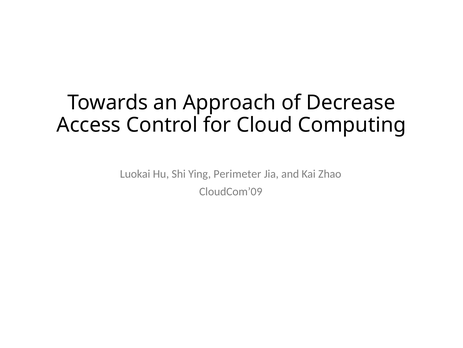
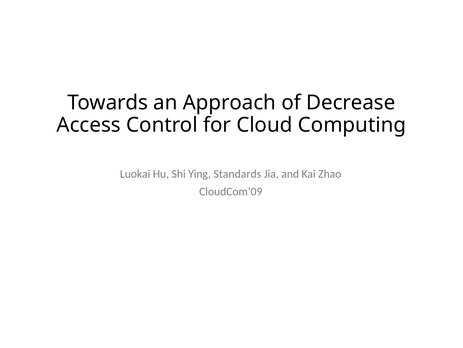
Perimeter: Perimeter -> Standards (237, 174)
